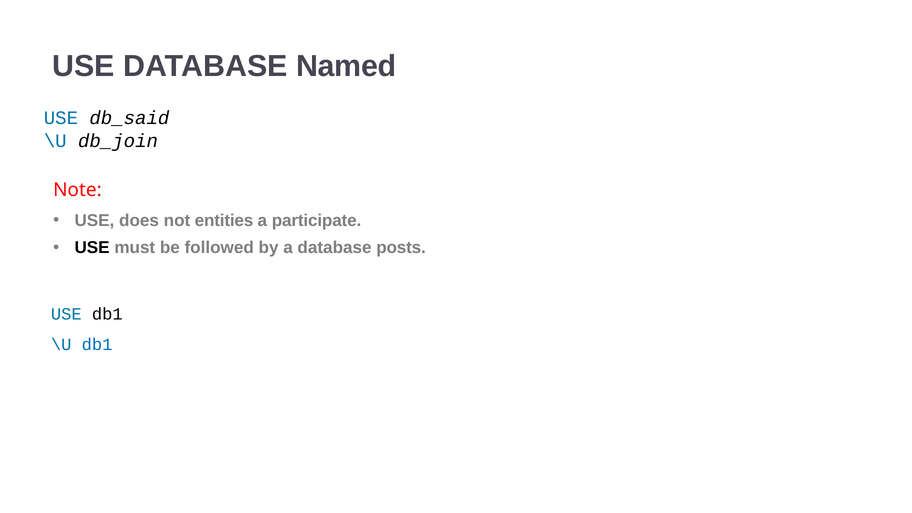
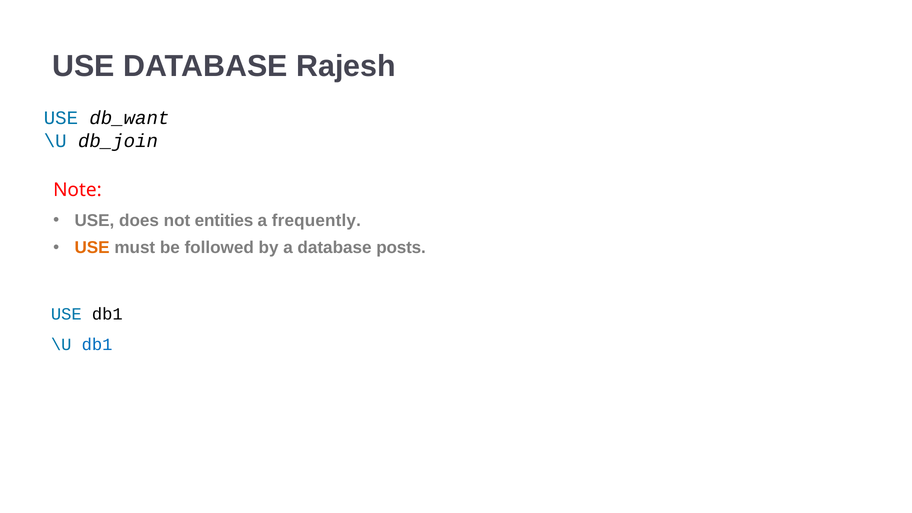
Named: Named -> Rajesh (346, 66)
db_said: db_said -> db_want (129, 118)
participate: participate -> frequently (316, 220)
USE colour: black -> orange (92, 248)
